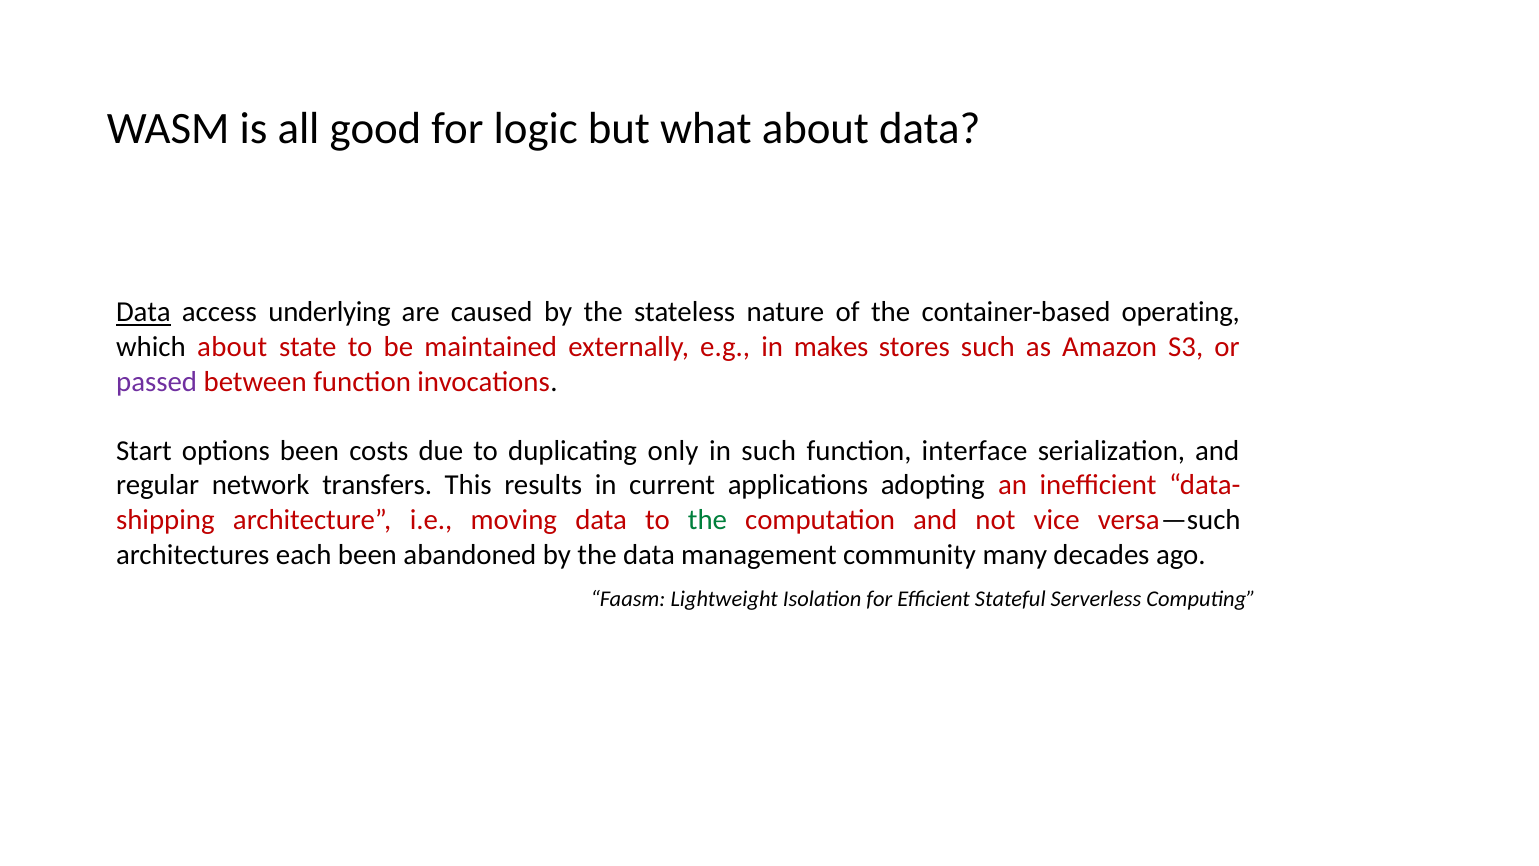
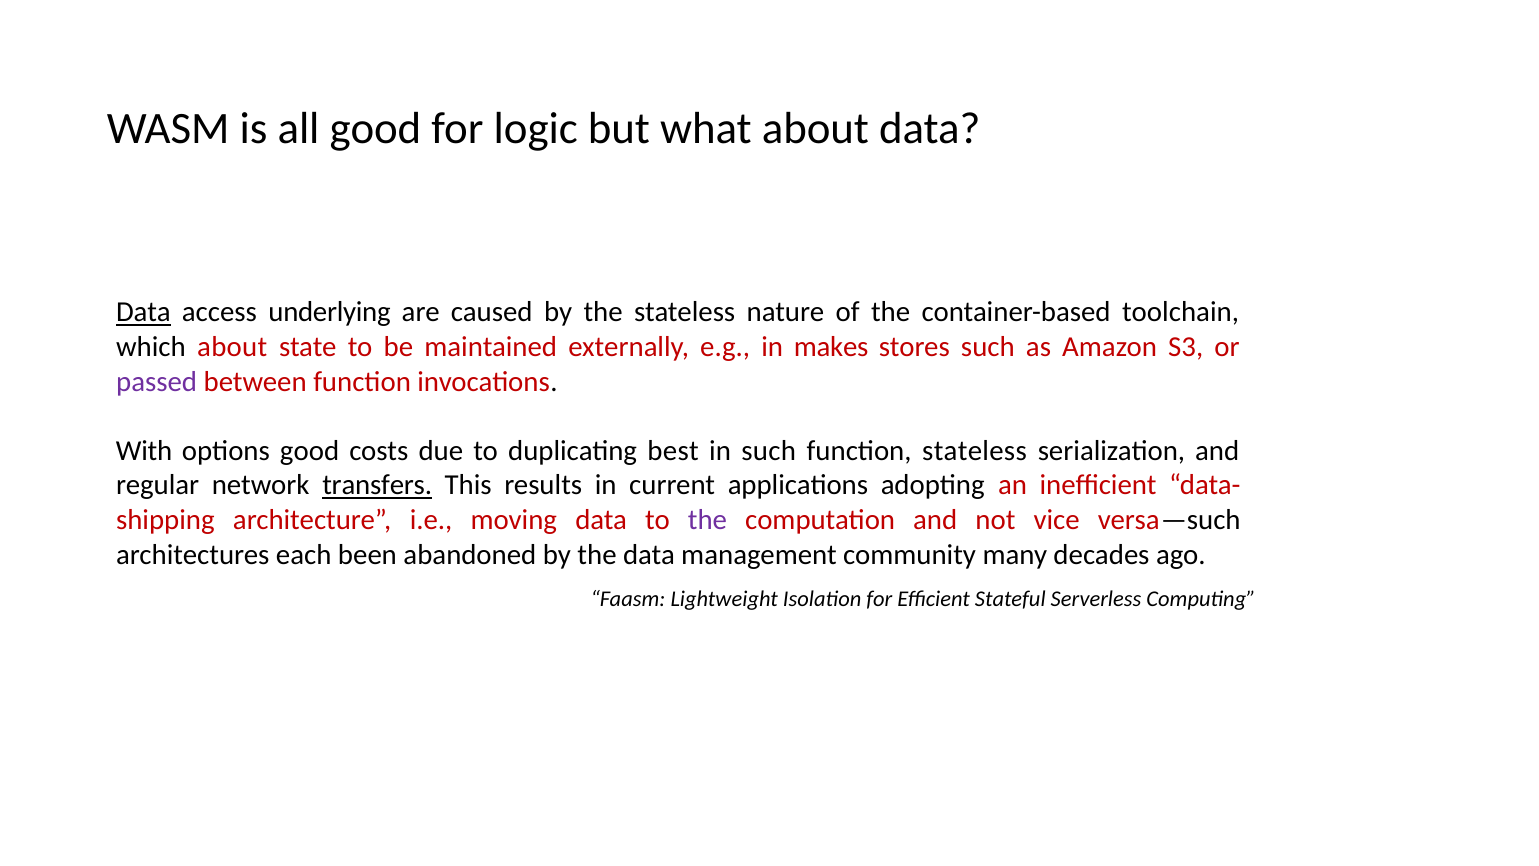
operating: operating -> toolchain (1181, 312)
Start: Start -> With (144, 451)
options been: been -> good (310, 451)
only: only -> best (673, 451)
function interface: interface -> stateless (975, 451)
transfers underline: none -> present (377, 485)
the colour: green -> purple (708, 520)
